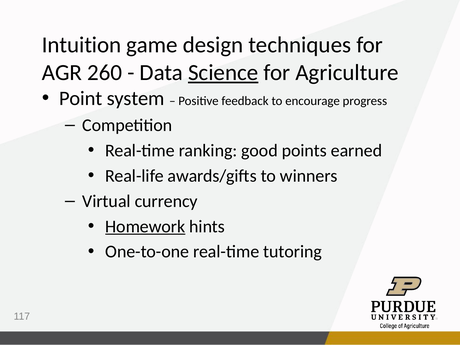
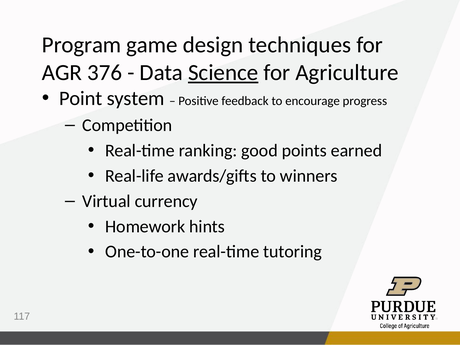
Intuition: Intuition -> Program (82, 45)
260: 260 -> 376 (105, 73)
Homework underline: present -> none (145, 226)
